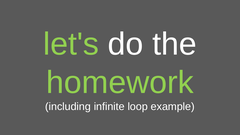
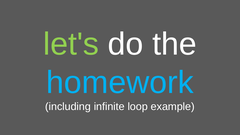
homework colour: light green -> light blue (120, 83)
